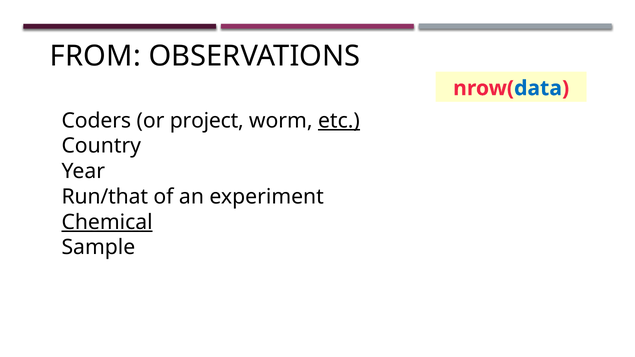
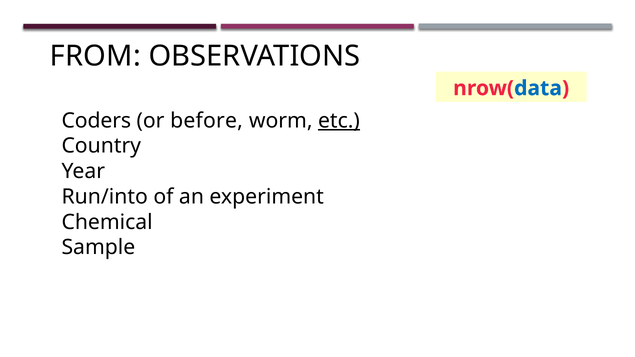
project: project -> before (207, 121)
Run/that: Run/that -> Run/into (105, 197)
Chemical underline: present -> none (107, 222)
